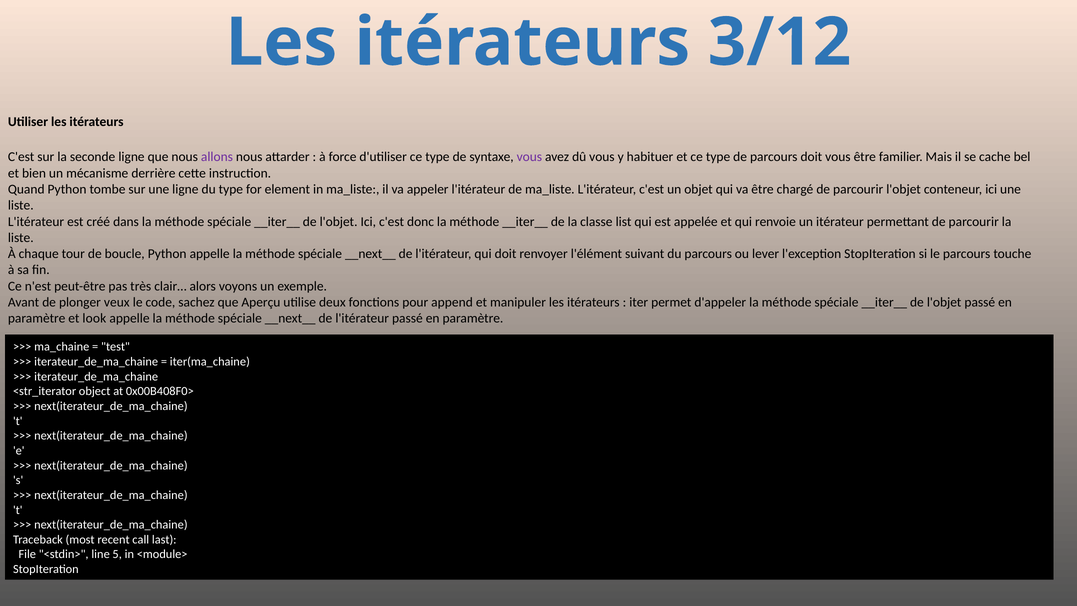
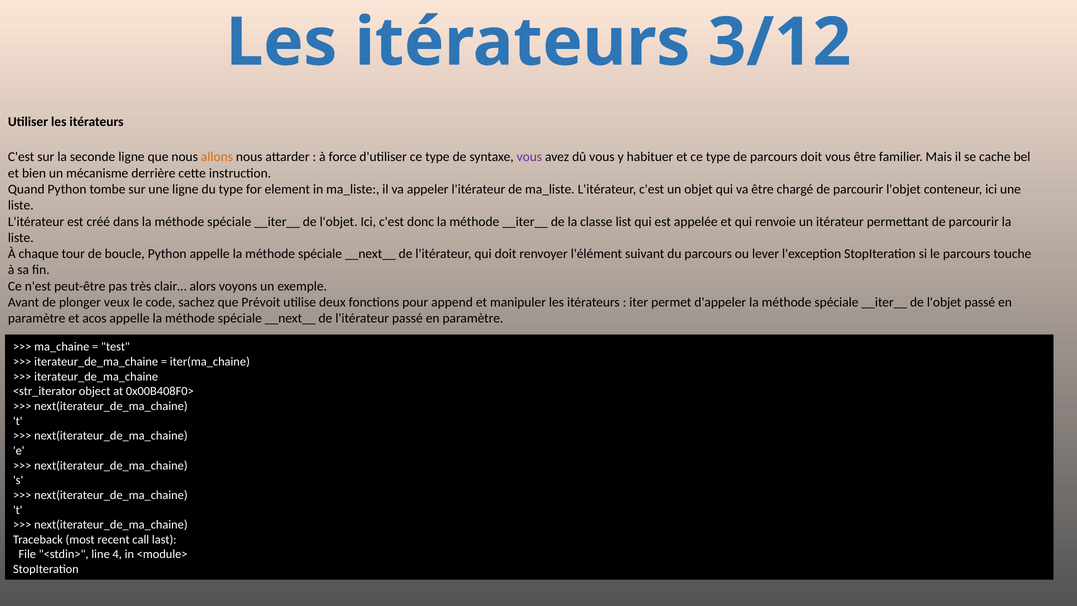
allons colour: purple -> orange (217, 157)
Aperçu: Aperçu -> Prévoit (261, 302)
look: look -> acos (94, 318)
5: 5 -> 4 (117, 554)
